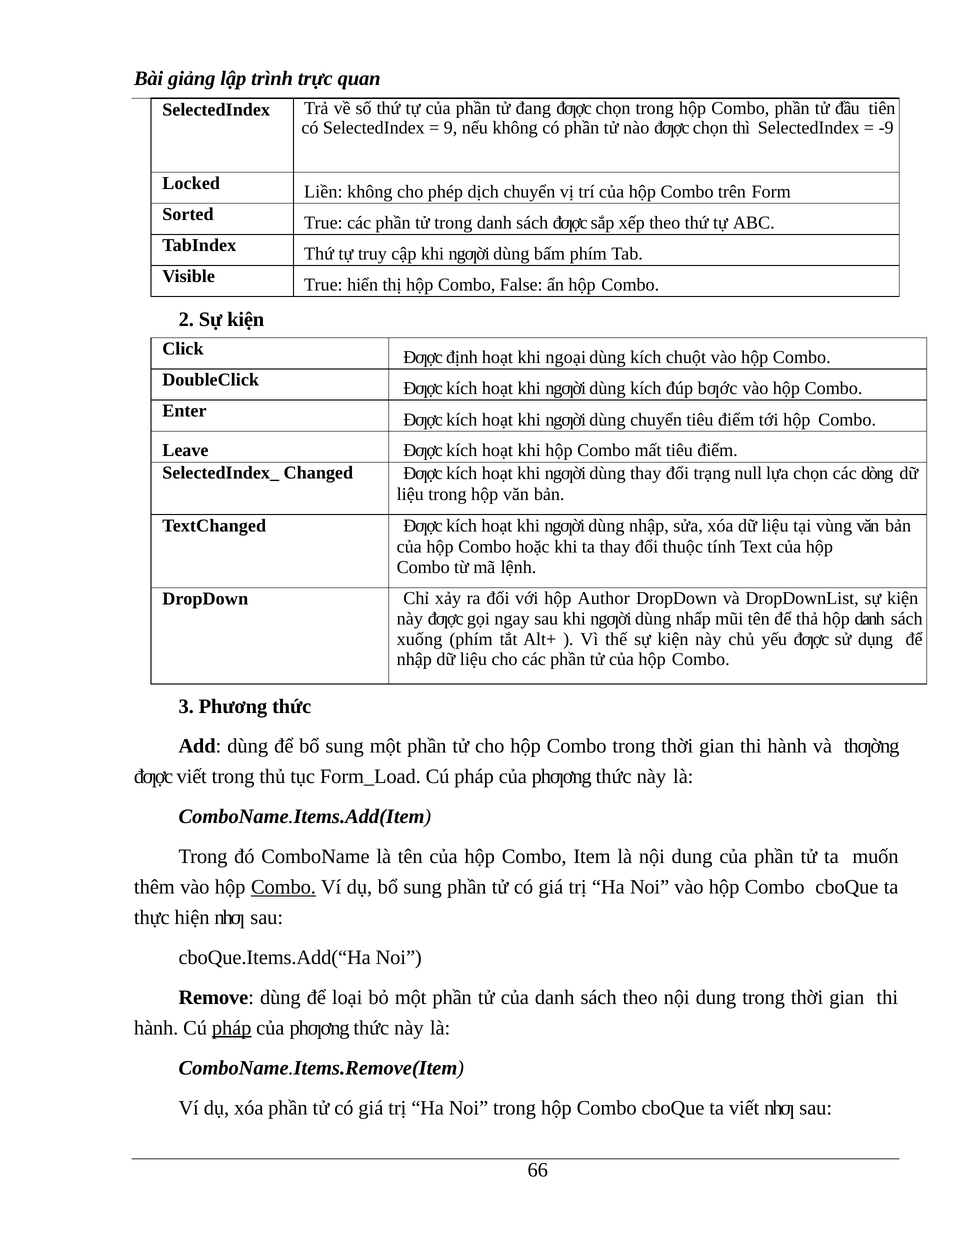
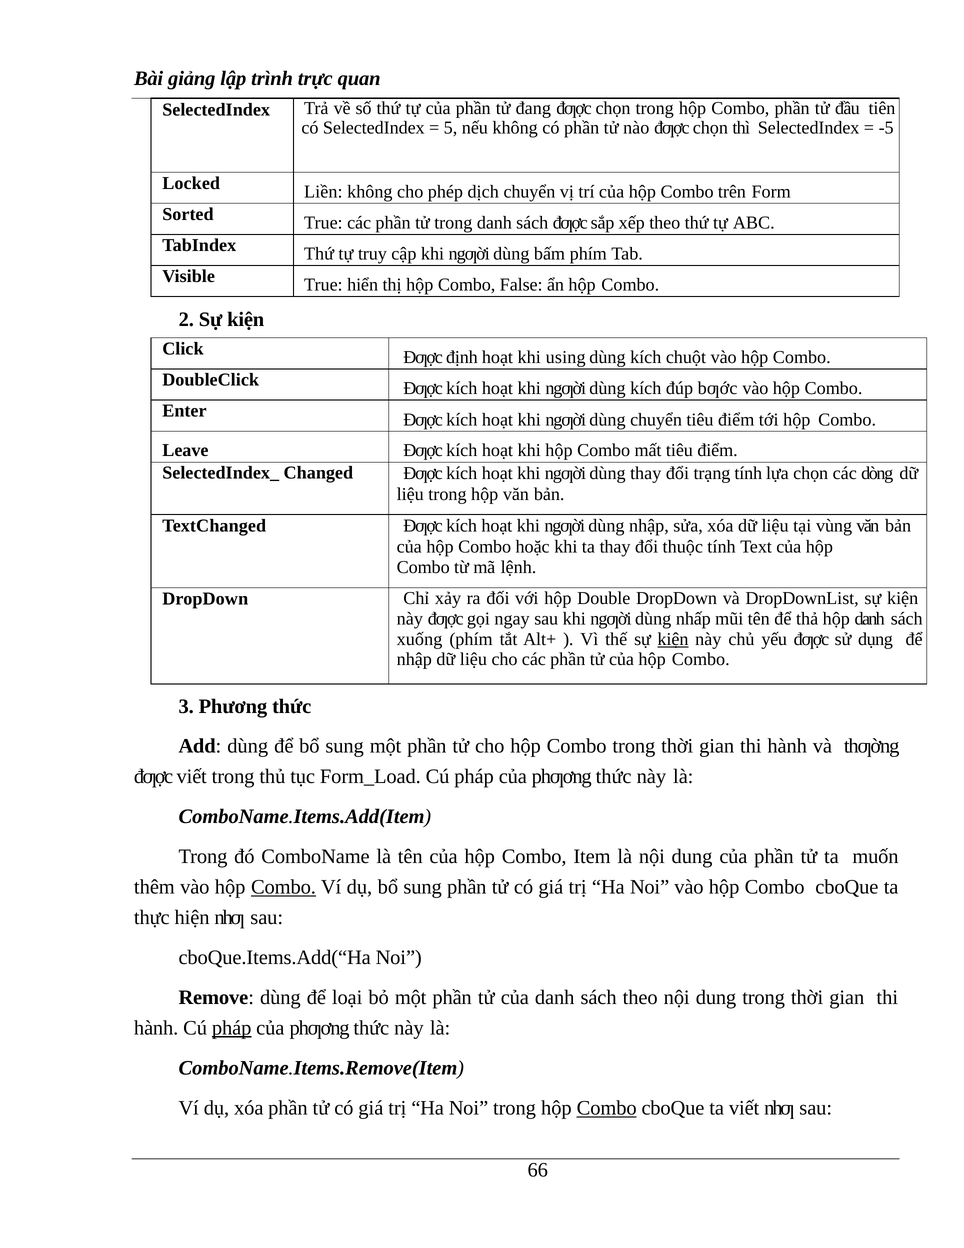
9: 9 -> 5 (451, 128)
-9: -9 -> -5 (886, 128)
ngoại: ngoại -> using (566, 357)
trạng null: null -> tính (748, 473)
Author: Author -> Double (604, 598)
kiện underline: none -> present (673, 639)
Combo underline: none -> present (607, 1108)
